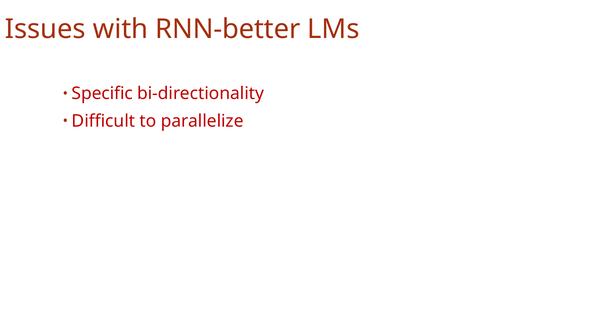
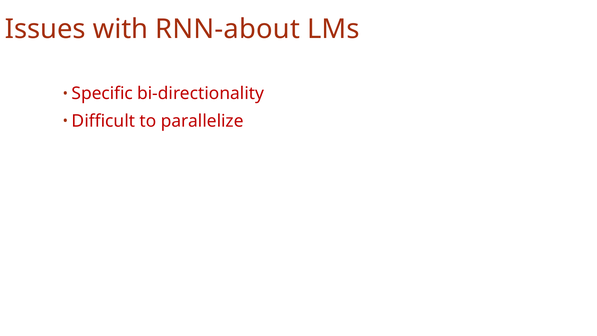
RNN-better: RNN-better -> RNN-about (228, 29)
